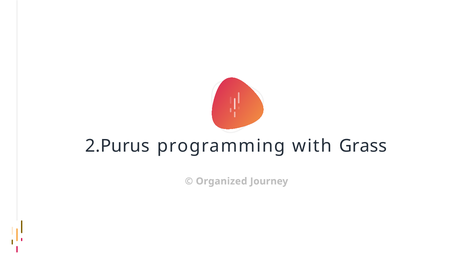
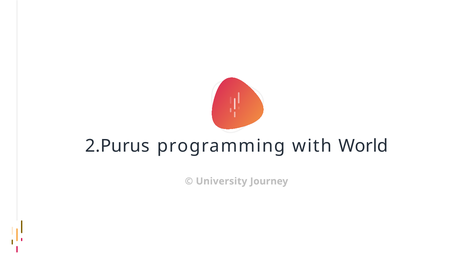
Grass: Grass -> World (363, 146)
Organized: Organized -> University (222, 181)
